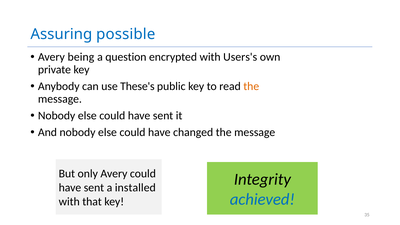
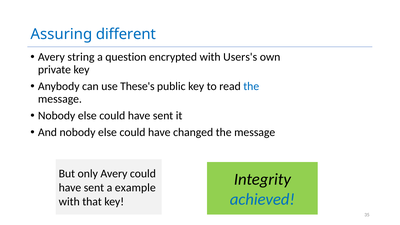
possible: possible -> different (126, 34)
being: being -> string (81, 57)
the colour: orange -> blue (251, 86)
installed: installed -> example (135, 188)
